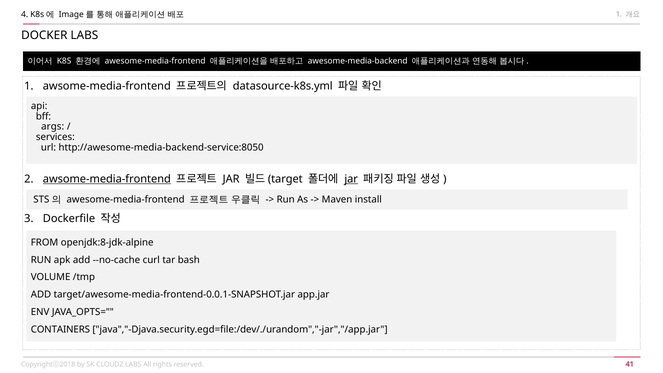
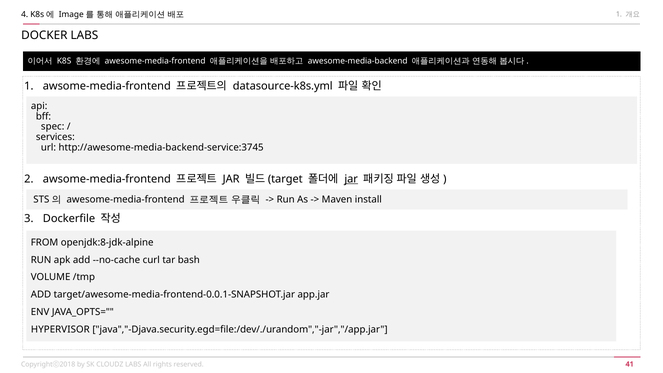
args: args -> spec (53, 127)
http://awesome-media-backend-service:8050: http://awesome-media-backend-service:8050 -> http://awesome-media-backend-service:3745 (161, 147)
awsome-media-frontend underline: present -> none (107, 179)
CONTAINERS: CONTAINERS -> HYPERVISOR (60, 329)
